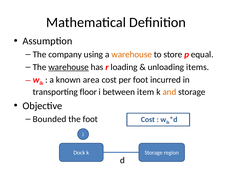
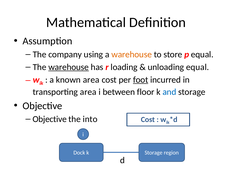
unloading items: items -> equal (198, 67)
foot underline: none -> present (141, 80)
transporting floor: floor -> area (88, 92)
item: item -> floor (146, 92)
and colour: orange -> blue (169, 92)
Bounded: Bounded -> Objective (50, 119)
the foot: foot -> into (90, 119)
